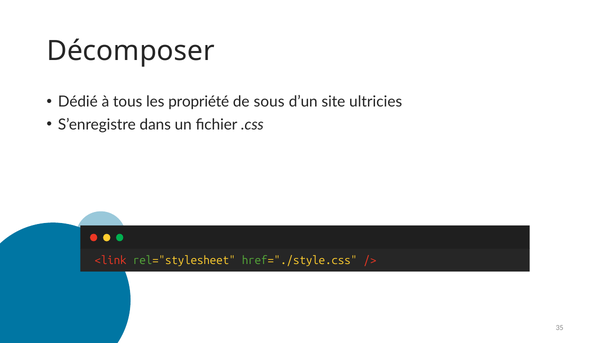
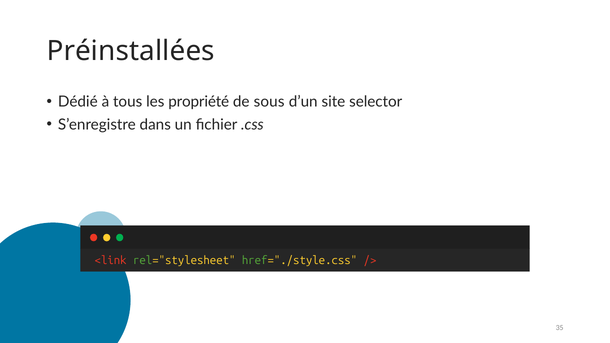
Décomposer: Décomposer -> Préinstallées (131, 51)
ultricies: ultricies -> selector (376, 102)
